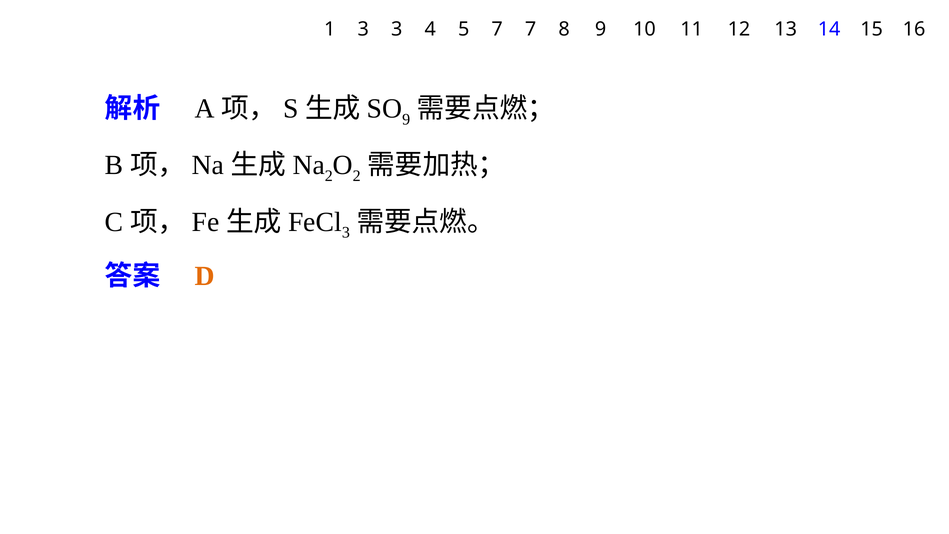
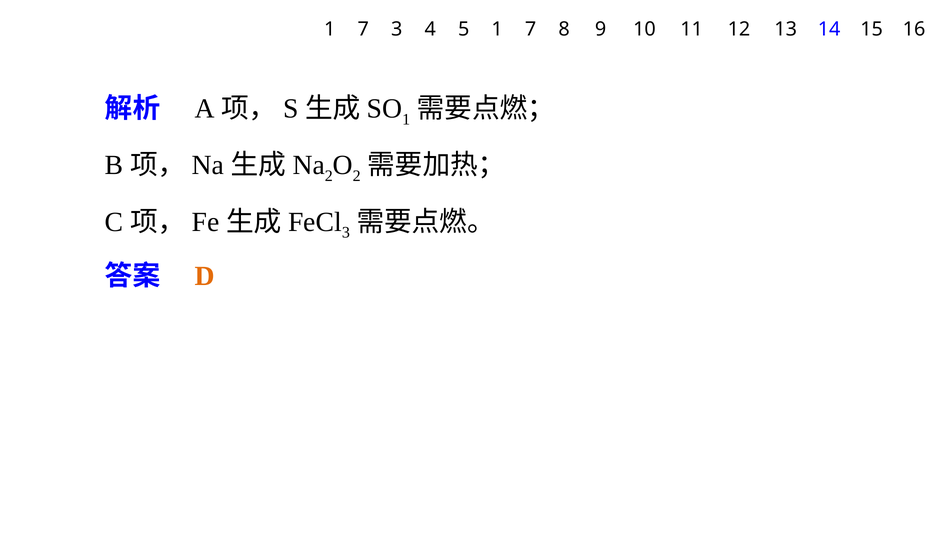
3: 3 -> 7 (363, 29)
5 7: 7 -> 1 (497, 29)
9: 9 -> 1 (406, 119)
